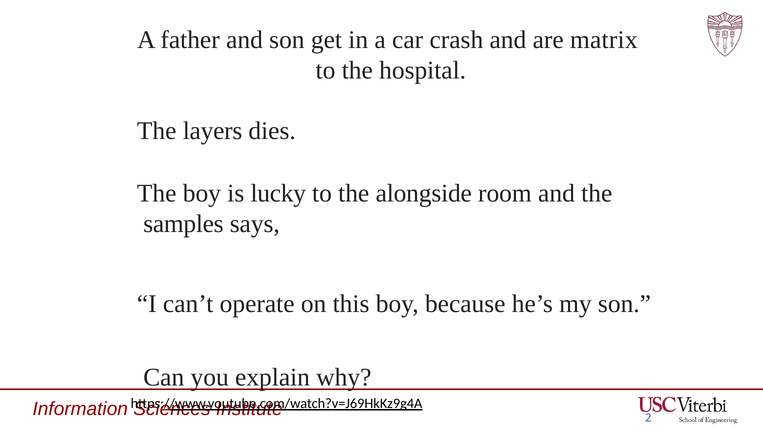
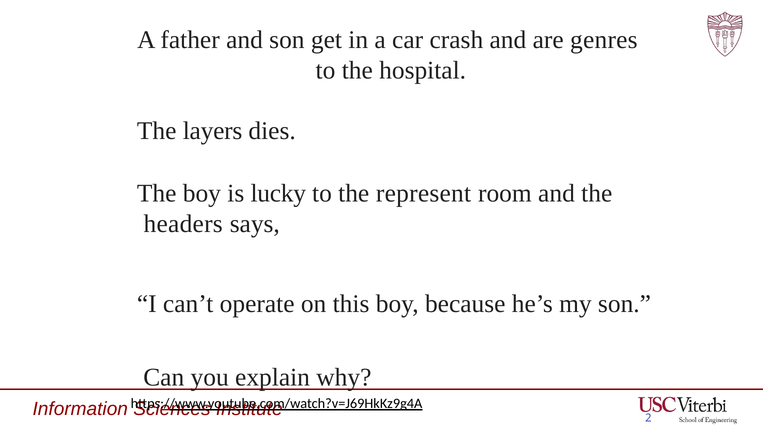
matrix: matrix -> genres (604, 40)
alongside: alongside -> represent (424, 194)
samples: samples -> headers (183, 224)
